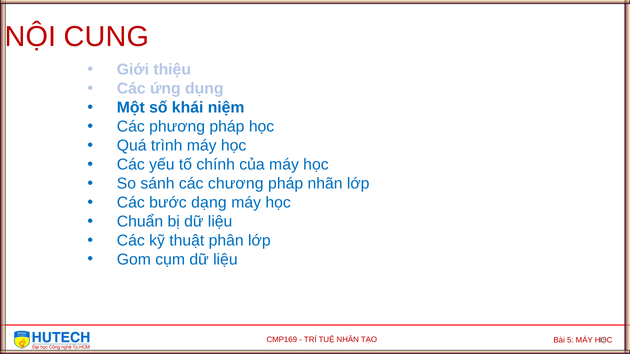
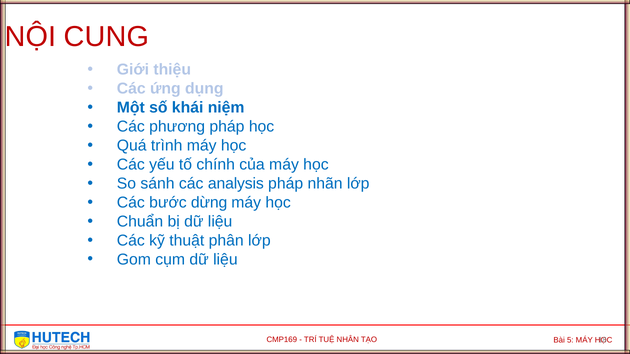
chương: chương -> analysis (236, 184)
dạng: dạng -> dừng (209, 203)
